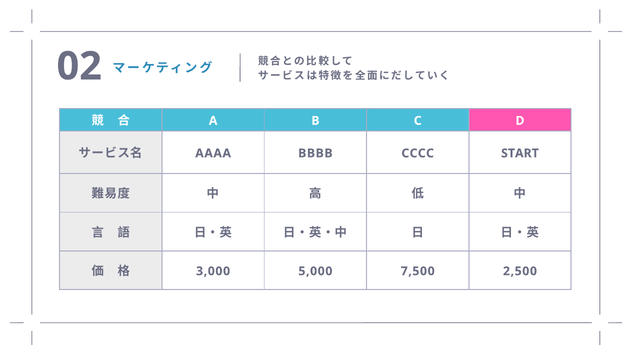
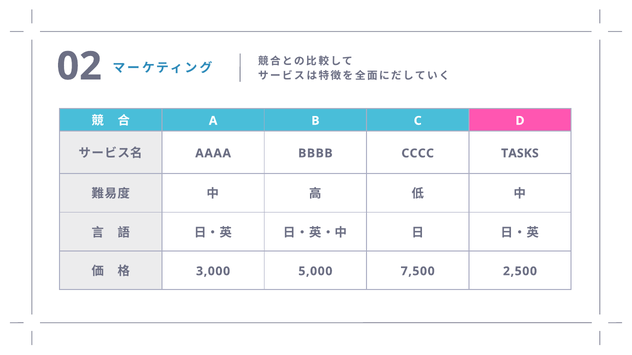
START: START -> TASKS (520, 154)
